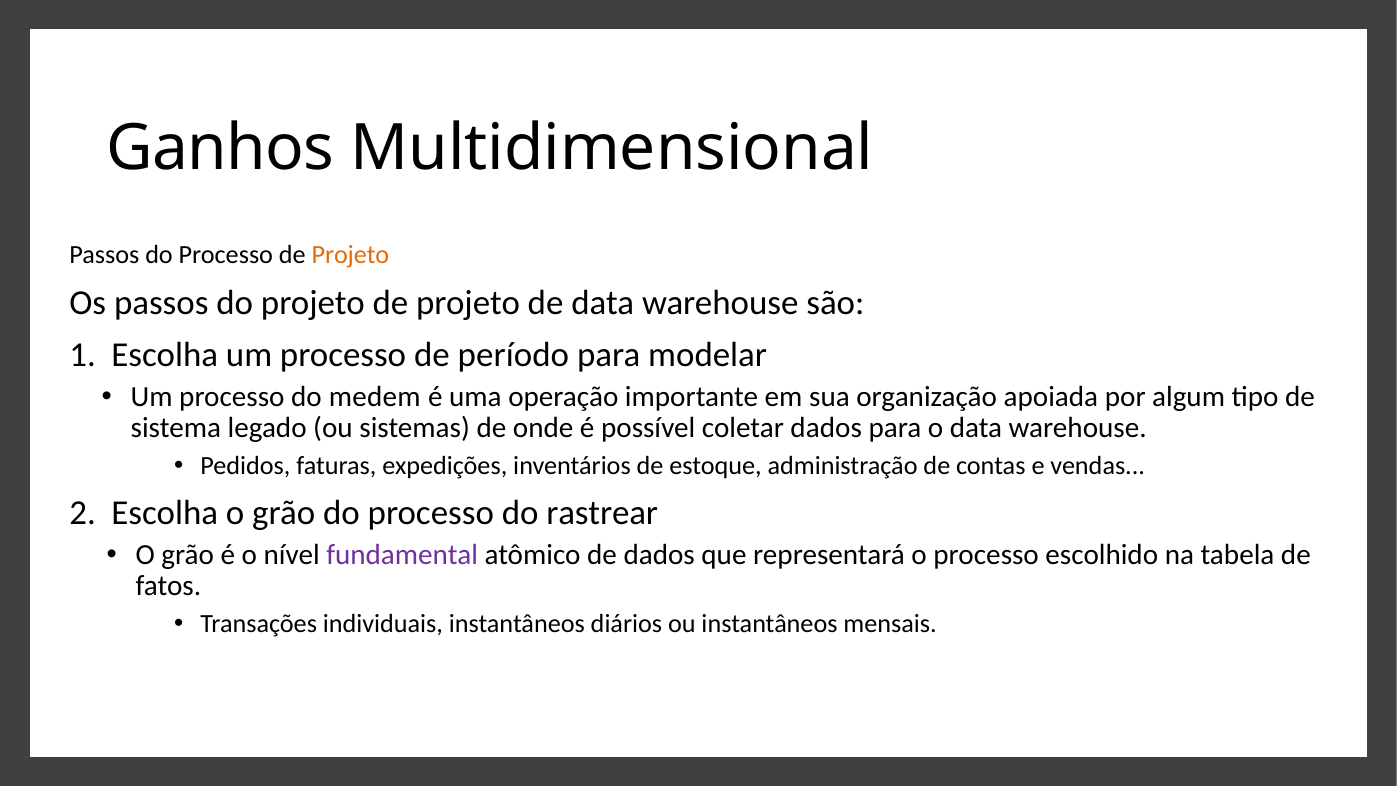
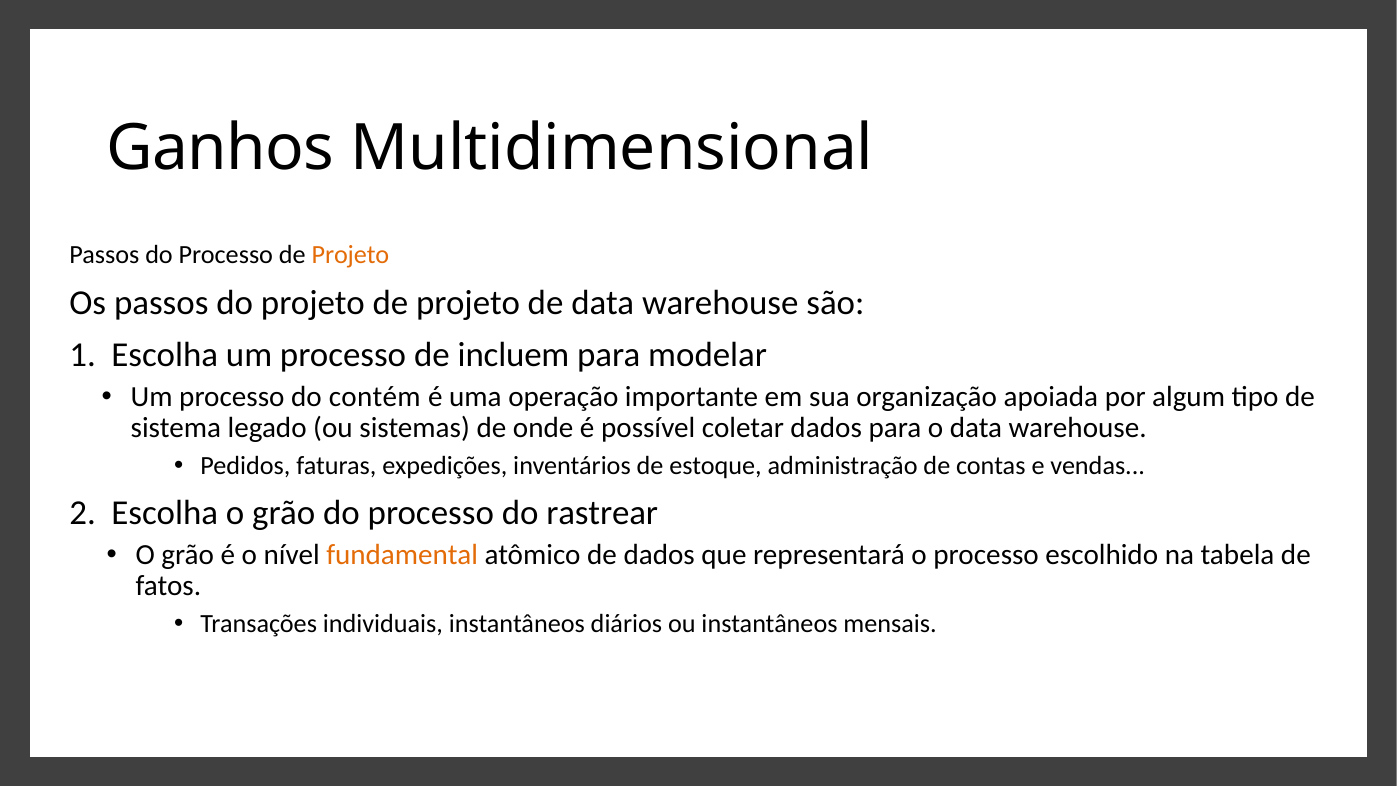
período: período -> incluem (514, 355)
medem: medem -> contém (375, 397)
fundamental colour: purple -> orange (402, 555)
